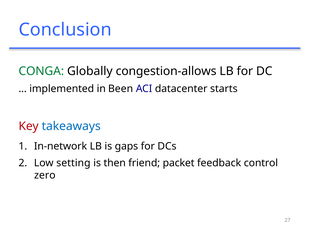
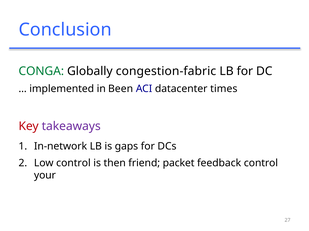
congestion-allows: congestion-allows -> congestion-fabric (166, 71)
starts: starts -> times (224, 89)
takeaways colour: blue -> purple (71, 127)
Low setting: setting -> control (73, 164)
zero: zero -> your (45, 176)
